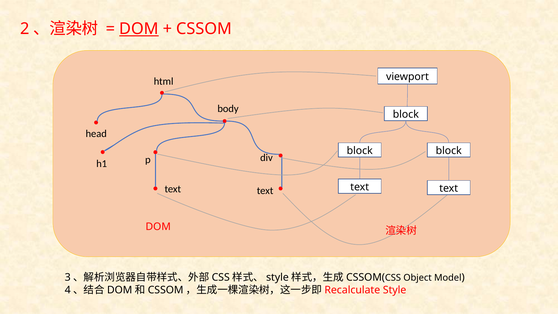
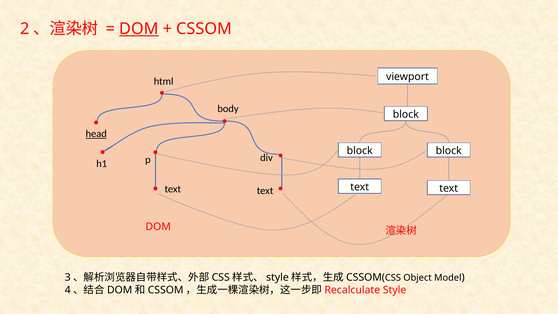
head underline: none -> present (96, 134)
